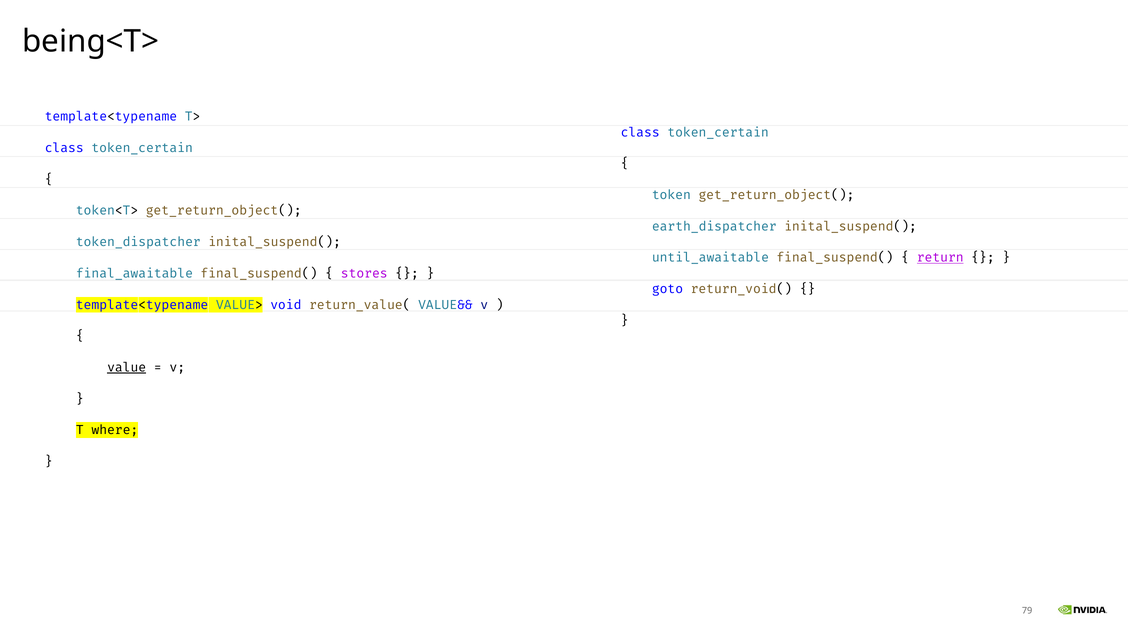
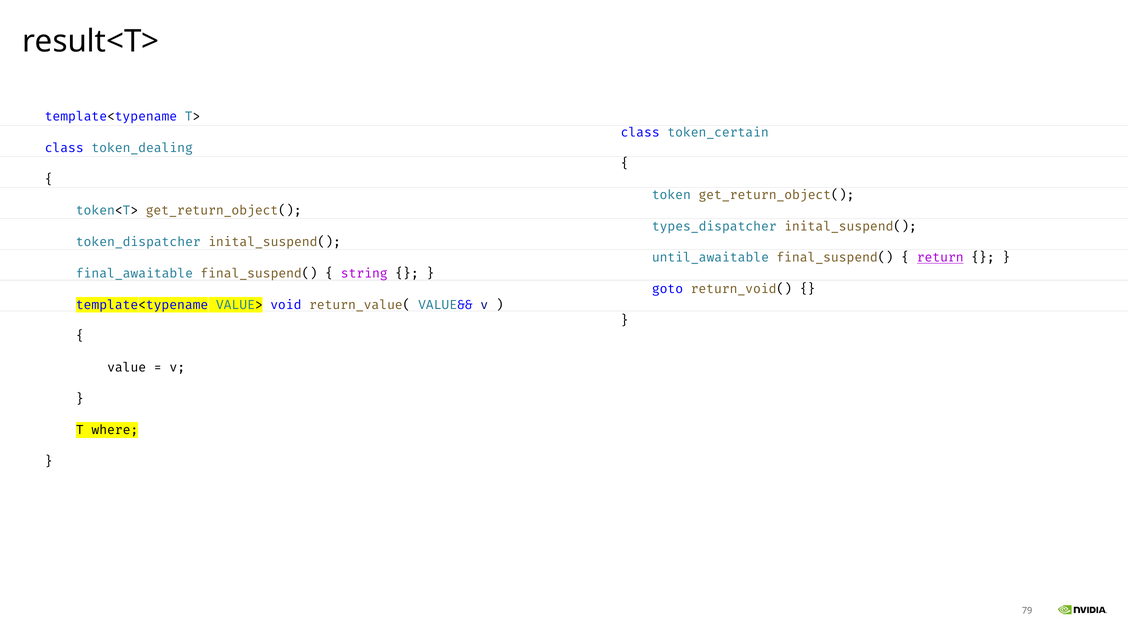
being<T>: being<T> -> result<T> (91, 42)
token_certain: token_certain -> token_dealing (142, 148)
earth_dispatcher: earth_dispatcher -> types_dispatcher (714, 227)
stores: stores -> string (364, 274)
value underline: present -> none (127, 368)
